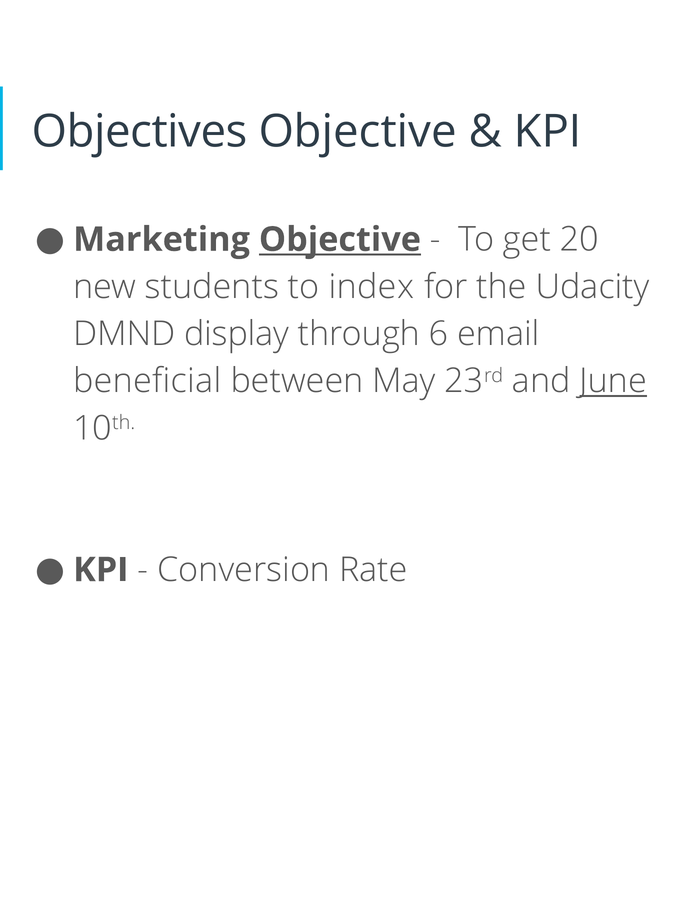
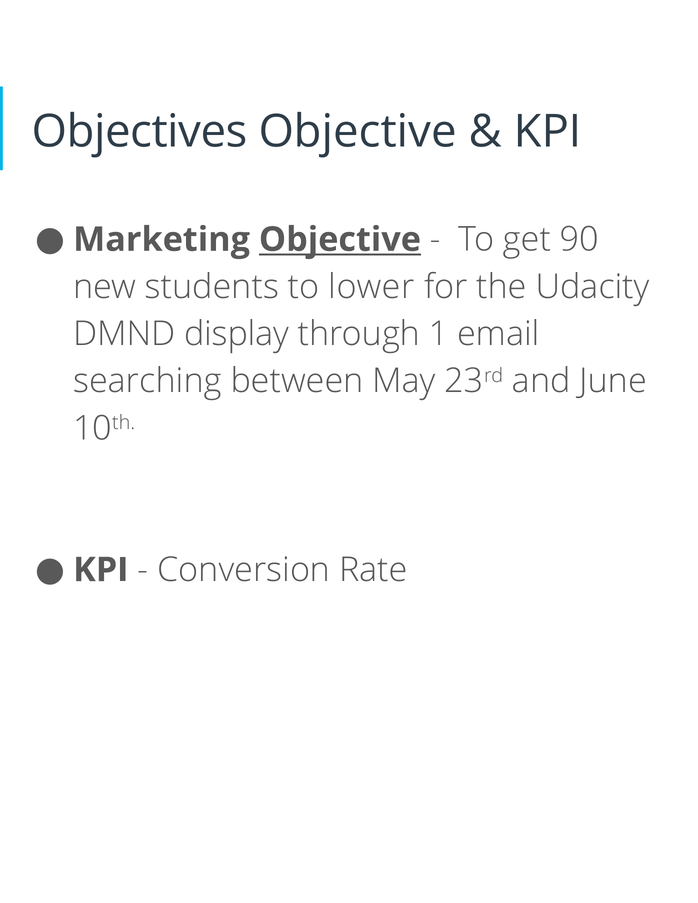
20: 20 -> 90 (579, 240)
index: index -> lower (371, 287)
6: 6 -> 1 (439, 334)
beneficial: beneficial -> searching (147, 381)
June underline: present -> none (613, 381)
